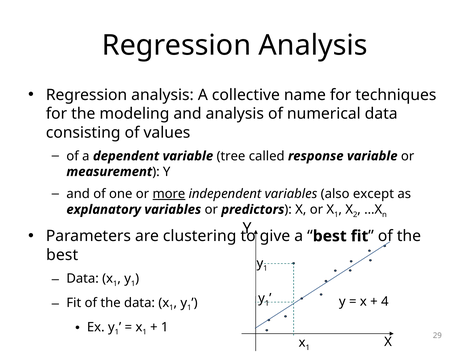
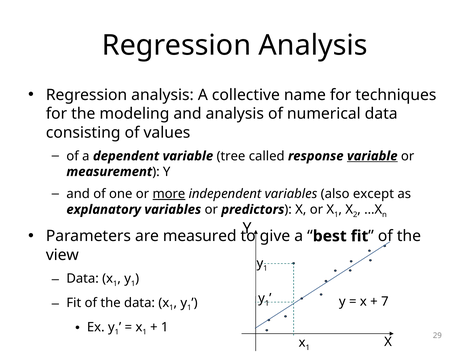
variable underline: none -> present (372, 156)
clustering: clustering -> measured (200, 236)
best: best -> view (62, 255)
4: 4 -> 7 (385, 302)
